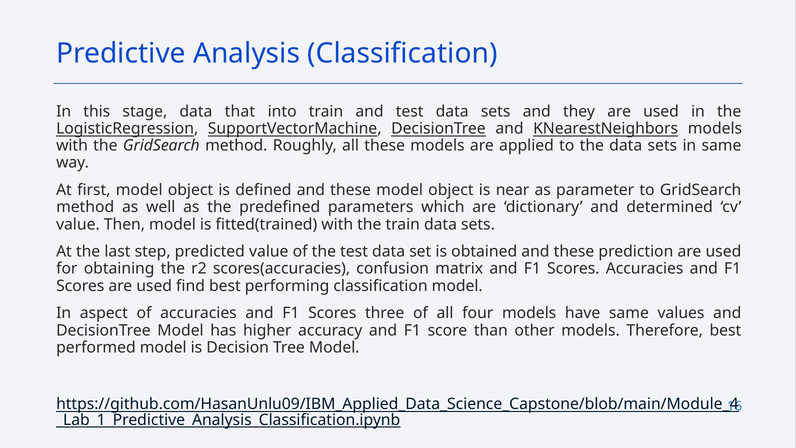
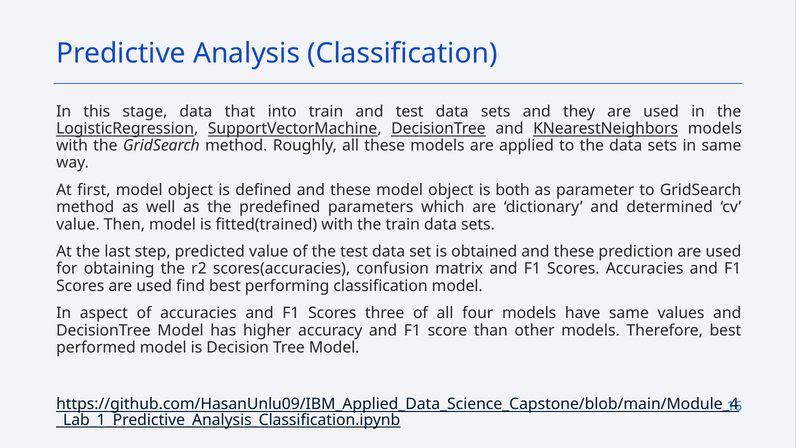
near: near -> both (513, 190)
